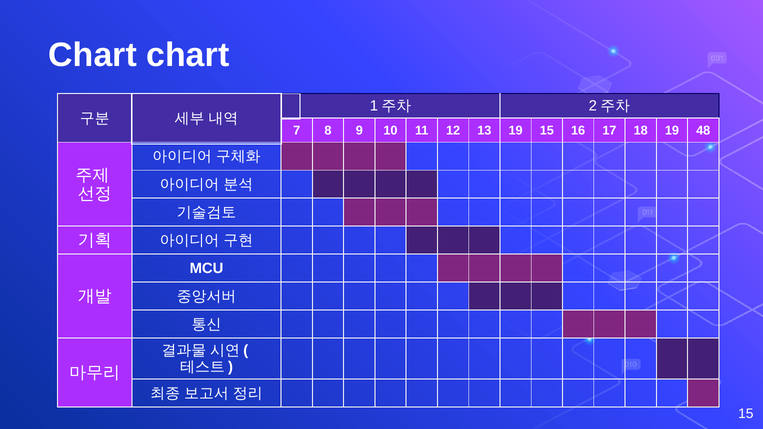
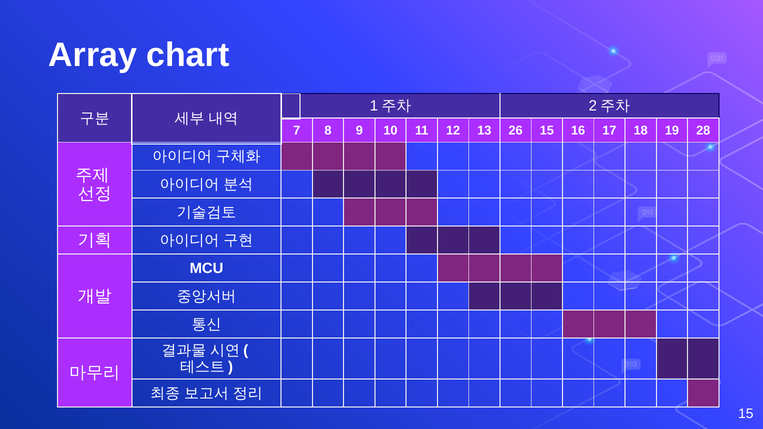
Chart: Chart -> Array (93, 55)
13 19: 19 -> 26 (516, 130)
48: 48 -> 28 (703, 130)
